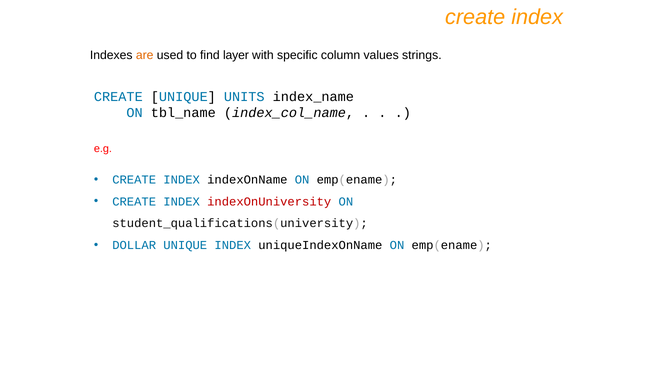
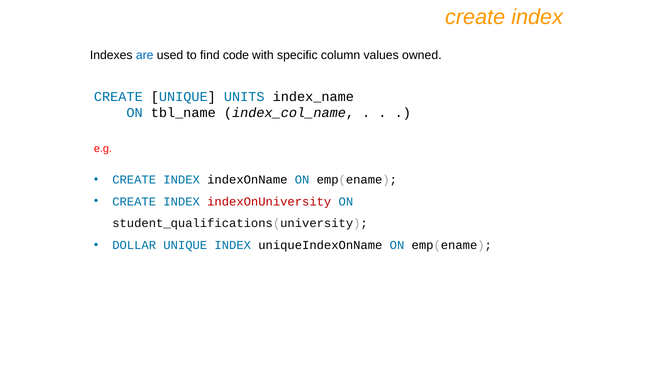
are colour: orange -> blue (145, 55)
layer: layer -> code (236, 55)
strings: strings -> owned (422, 55)
